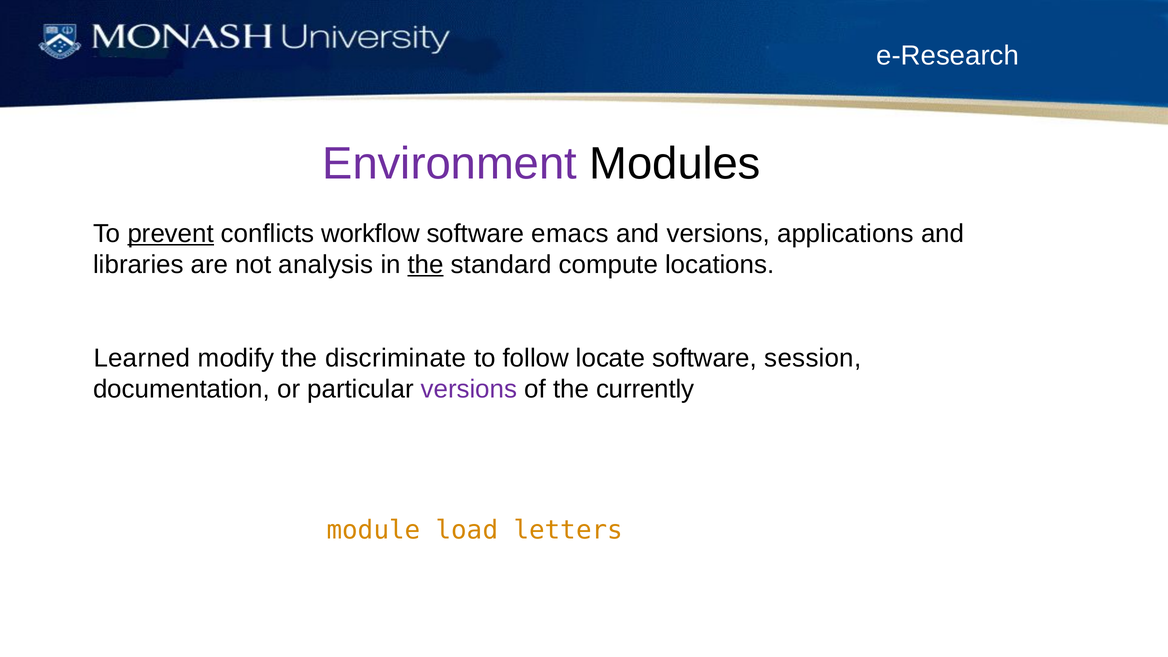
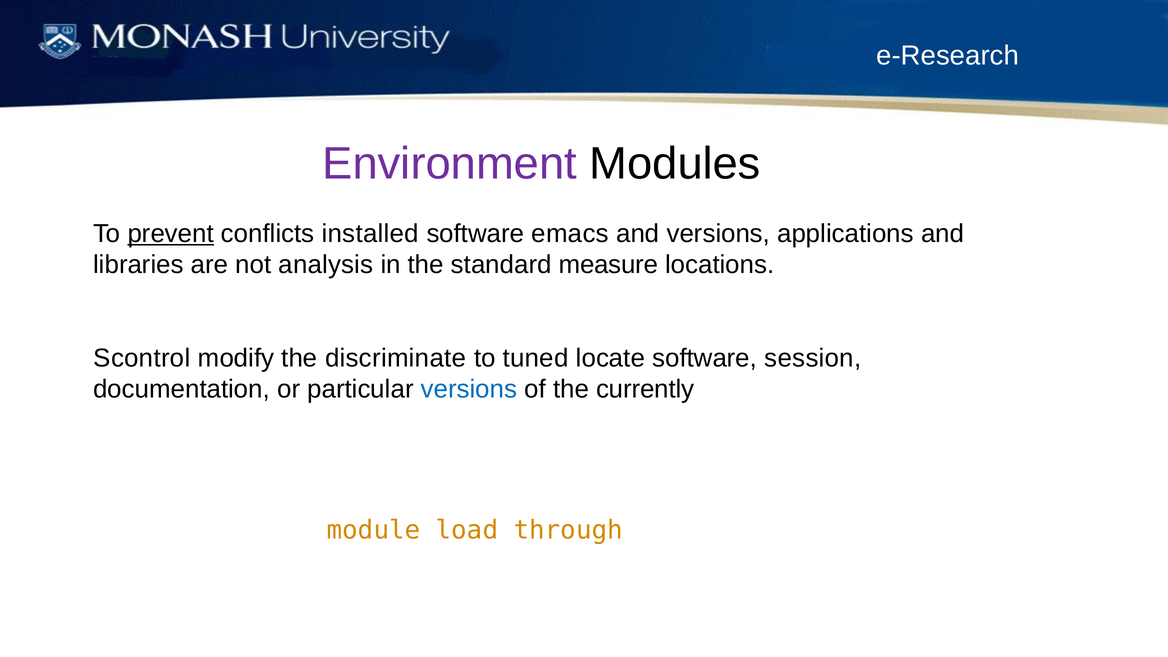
workflow: workflow -> installed (370, 234)
the underline: present -> none (426, 265)
compute: compute -> measure (608, 265)
Learned: Learned -> Scontrol (142, 358)
follow: follow -> tuned (536, 358)
versions colour: purple -> blue (469, 389)
letters: letters -> through (568, 530)
